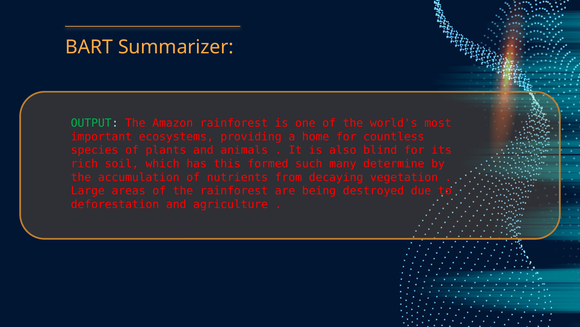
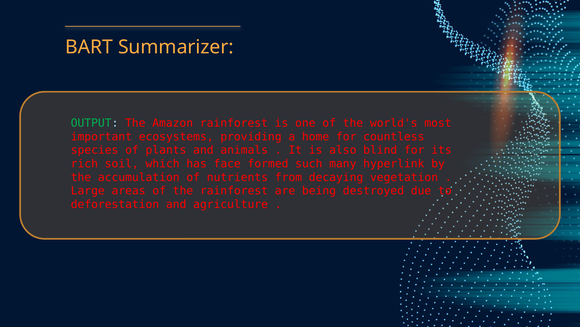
this: this -> face (227, 163)
determine: determine -> hyperlink (394, 163)
